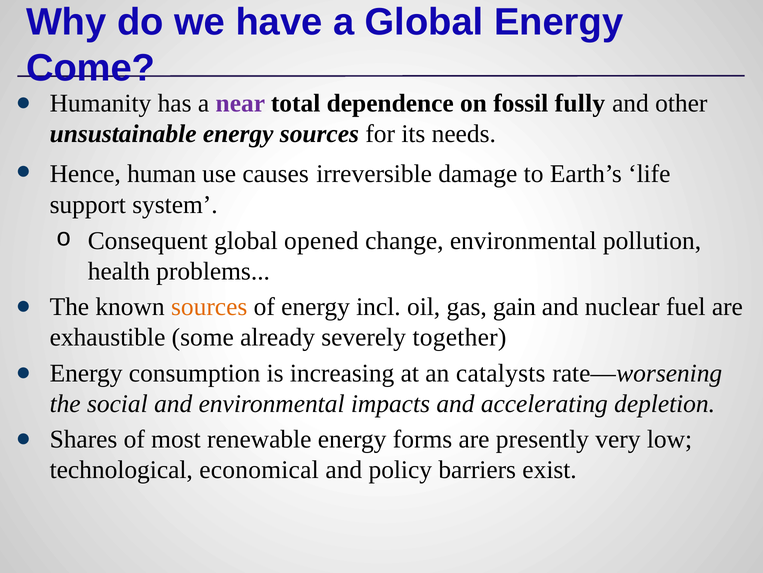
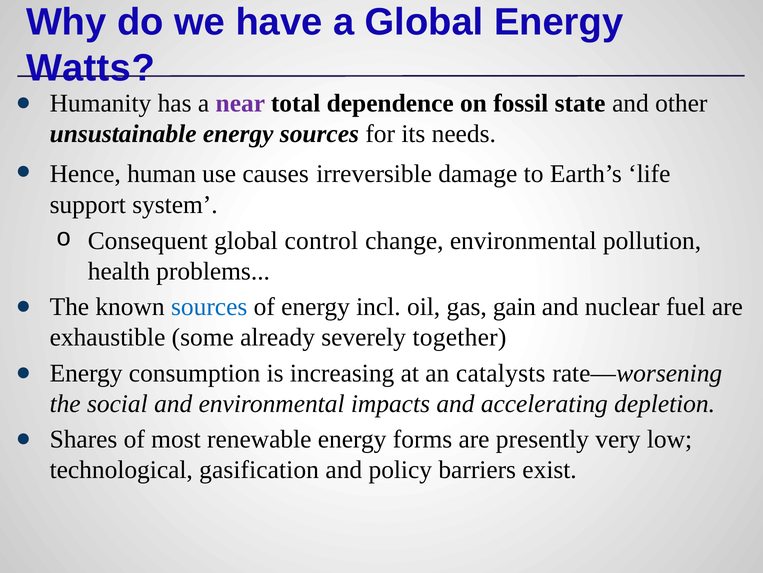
Come: Come -> Watts (90, 68)
fully: fully -> state (580, 103)
opened: opened -> control (321, 240)
sources colour: orange -> blue (209, 307)
economical: economical -> gasification (259, 469)
